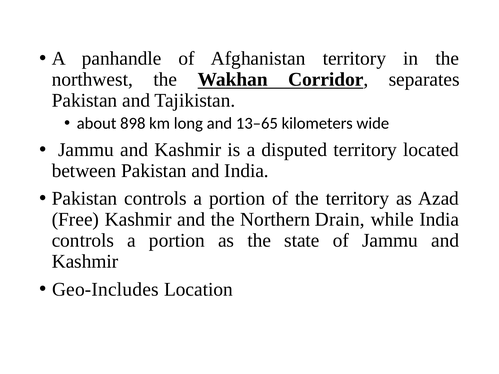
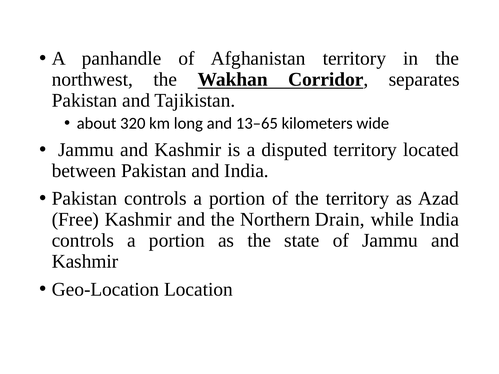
898: 898 -> 320 (133, 123)
Geo-Includes: Geo-Includes -> Geo-Location (105, 289)
